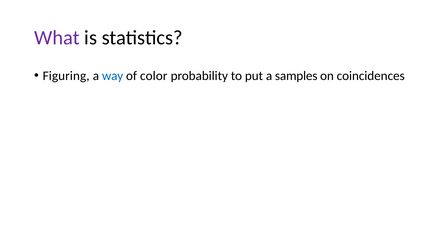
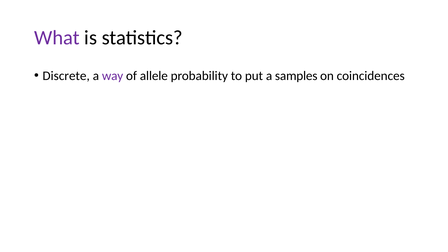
Figuring: Figuring -> Discrete (66, 76)
way colour: blue -> purple (113, 76)
color: color -> allele (154, 76)
